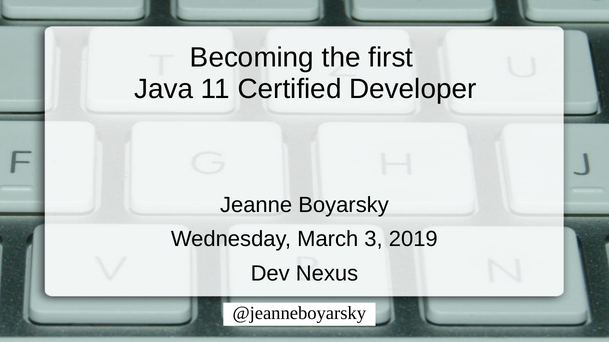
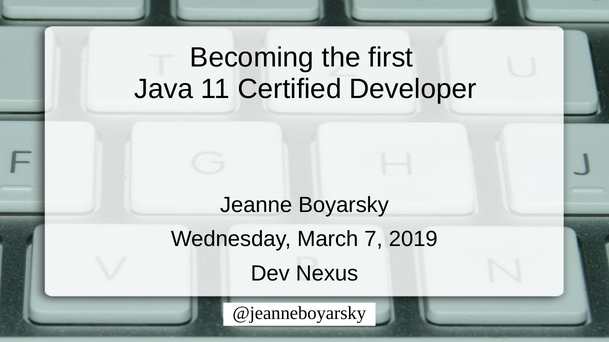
3: 3 -> 7 (374, 240)
